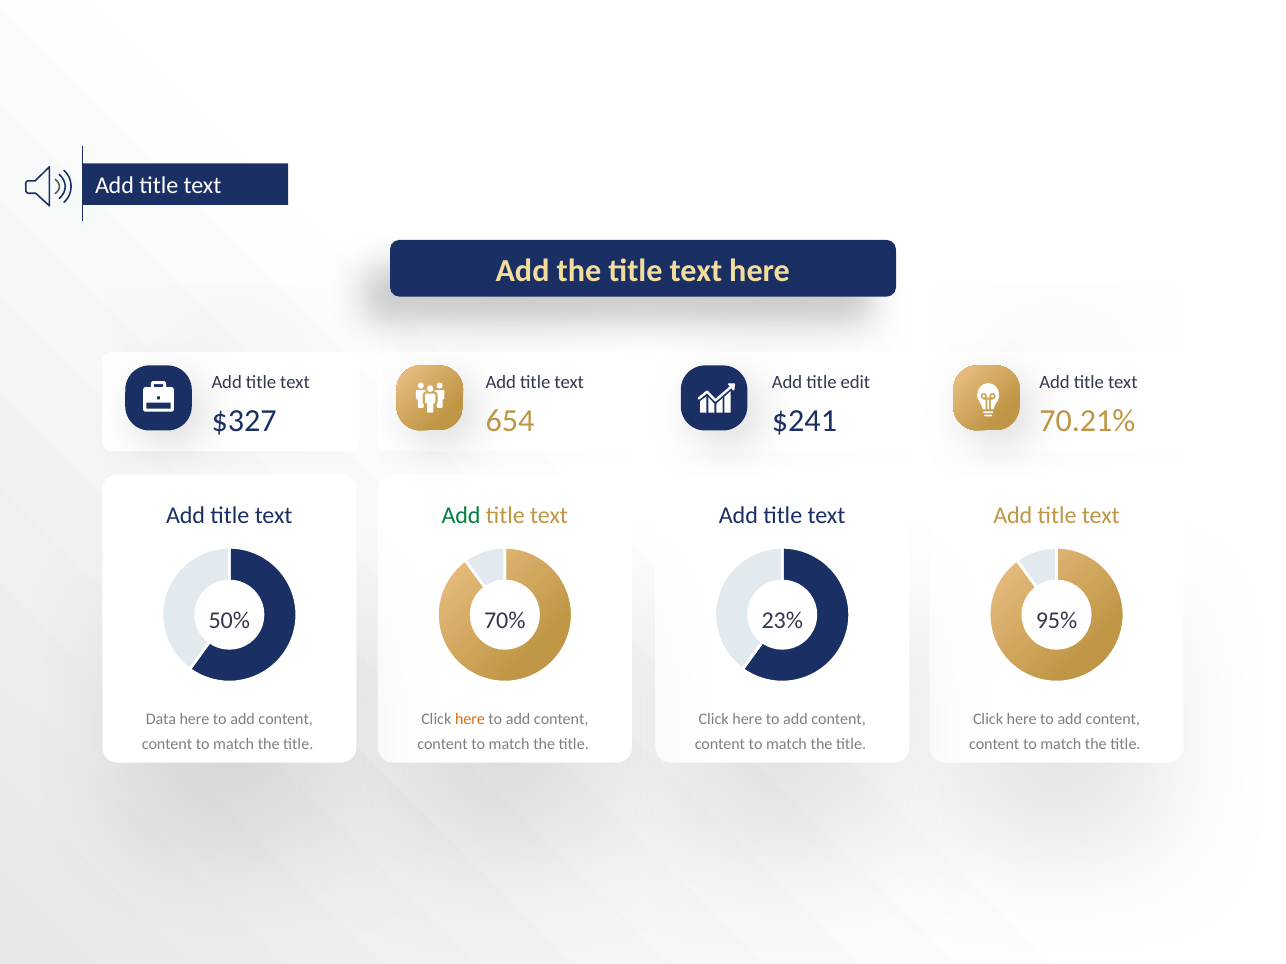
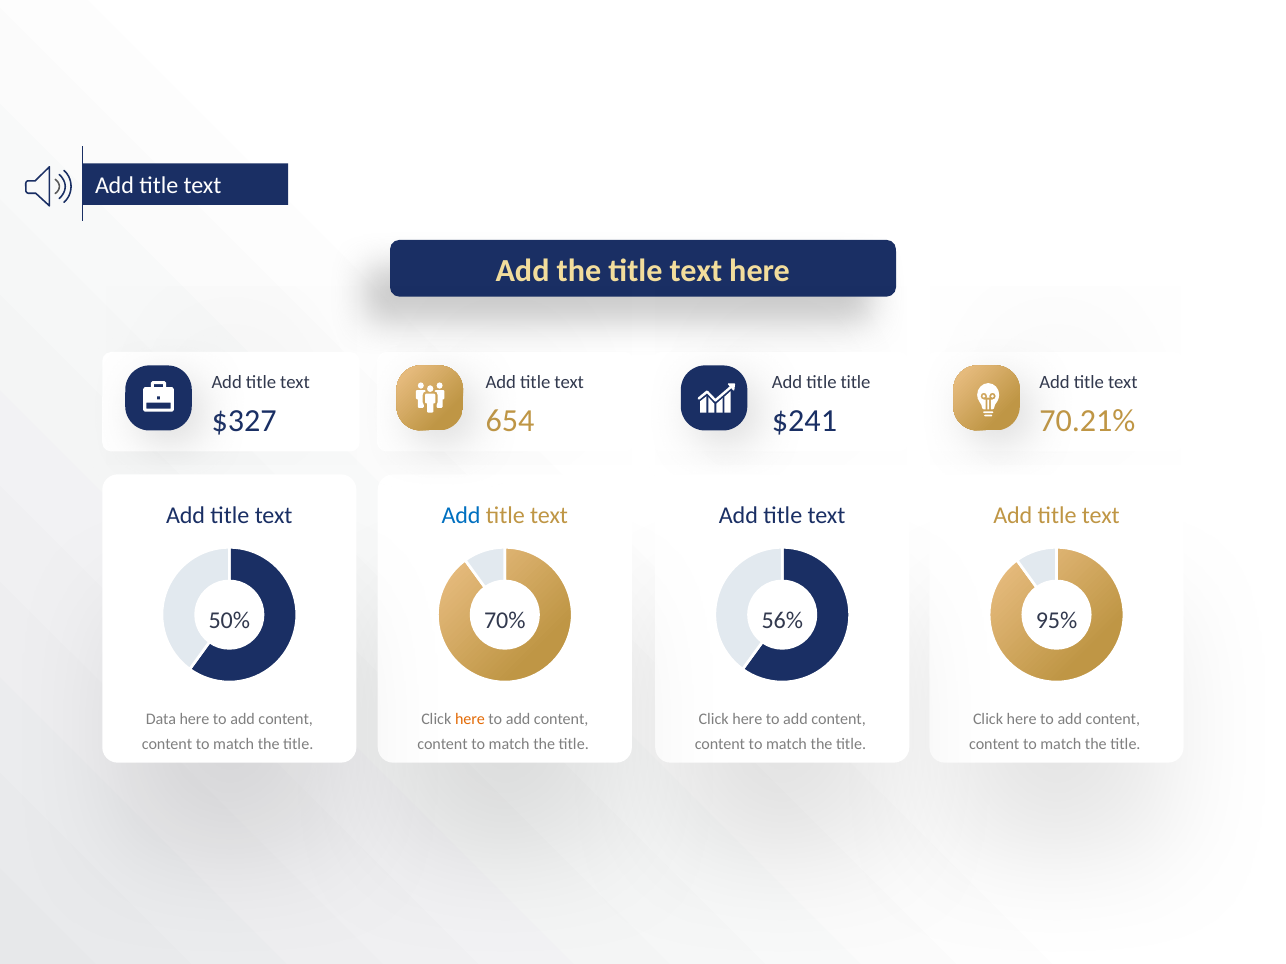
title edit: edit -> title (855, 382)
Add colour: green -> blue (461, 516)
23%: 23% -> 56% (782, 621)
